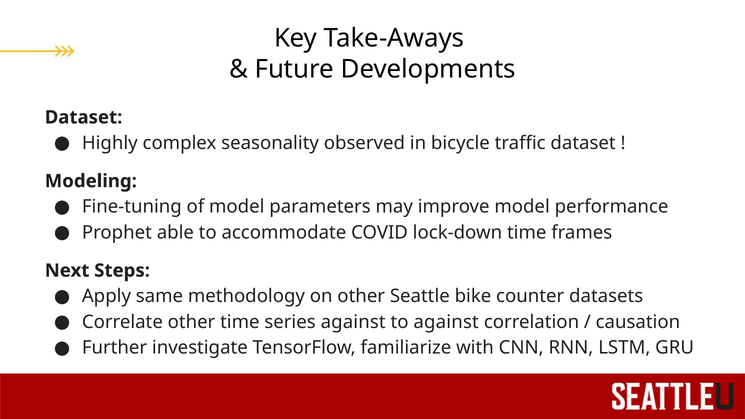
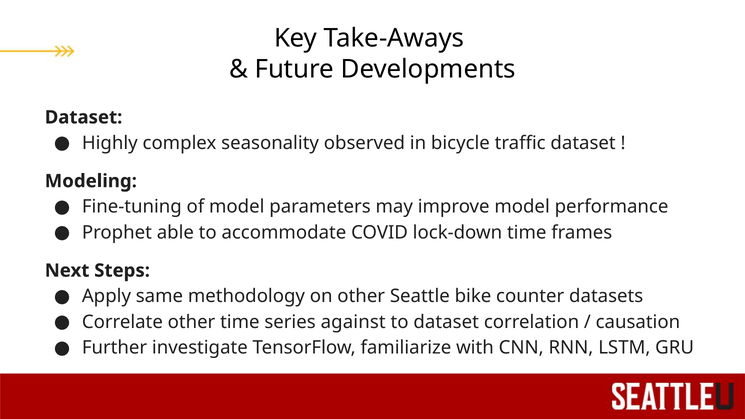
to against: against -> dataset (446, 322)
